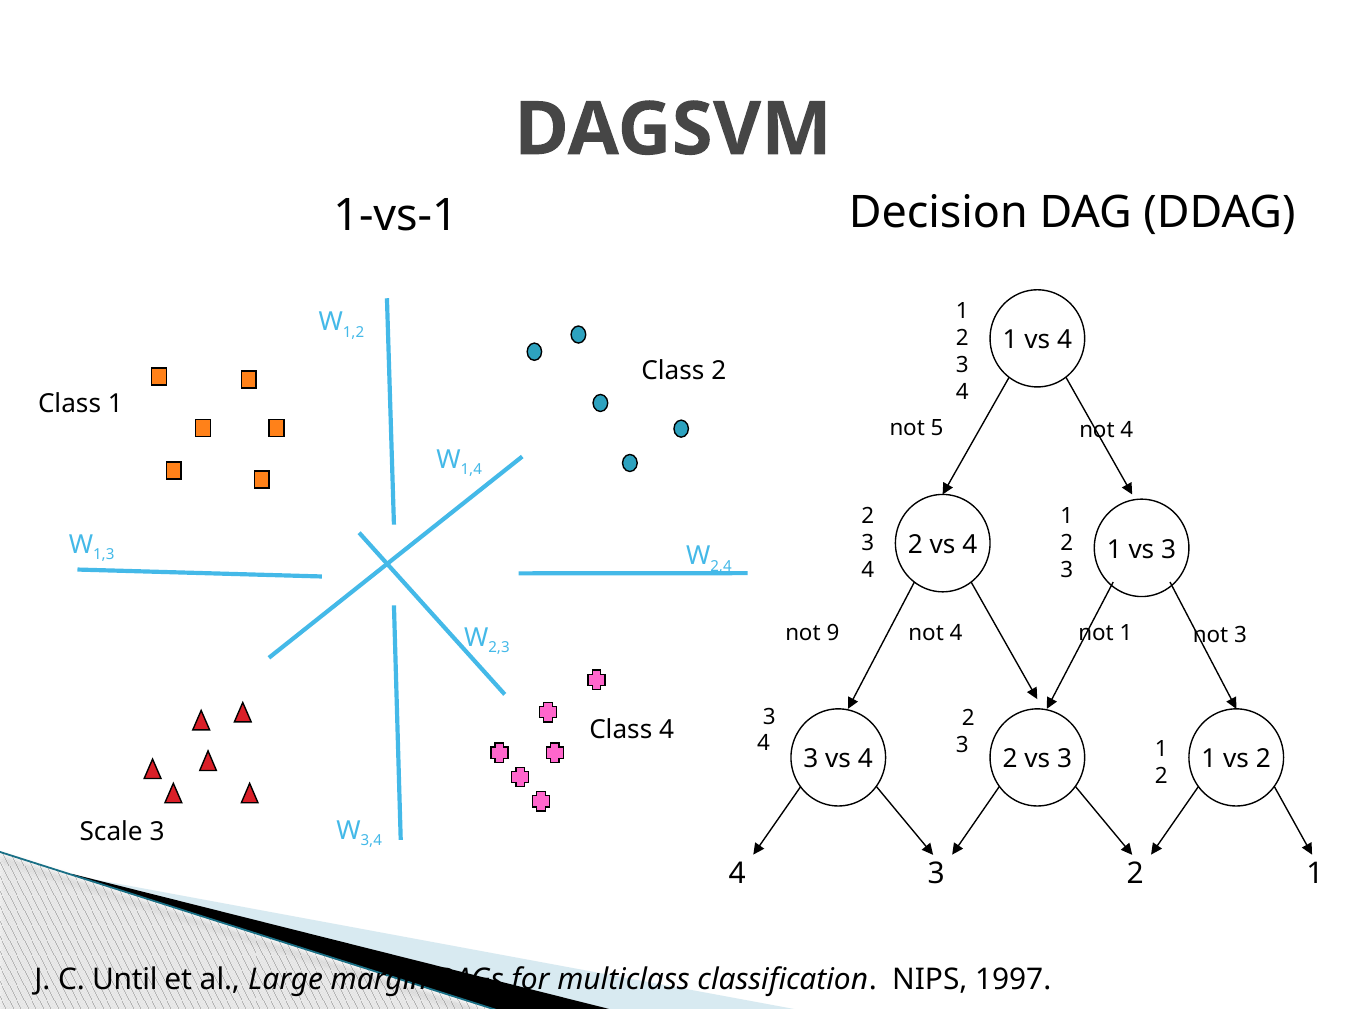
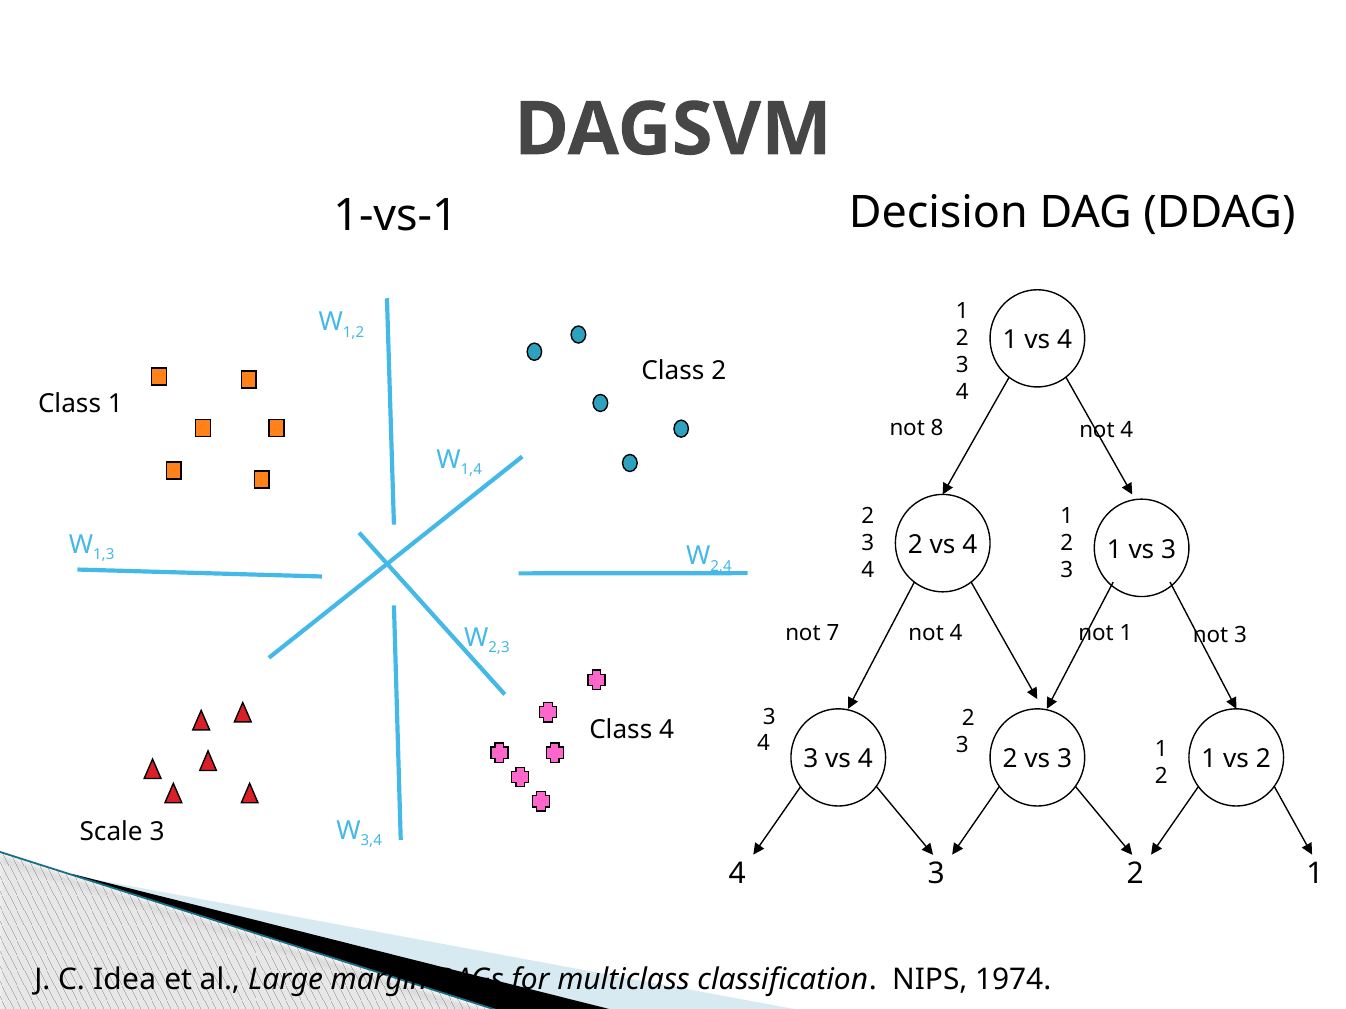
5: 5 -> 8 (937, 428)
9: 9 -> 7 (833, 633)
Until: Until -> Idea (125, 980)
1997: 1997 -> 1974 (1013, 980)
